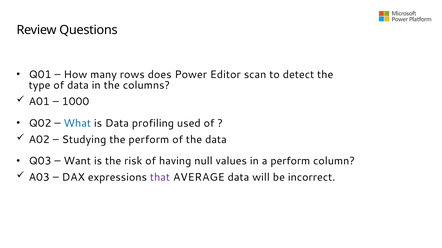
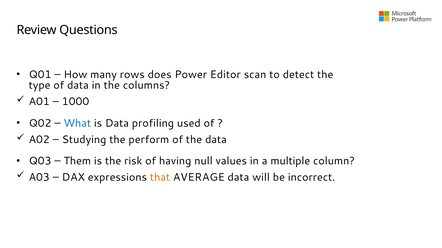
Want: Want -> Them (77, 161)
a perform: perform -> multiple (290, 161)
that colour: purple -> orange (160, 178)
